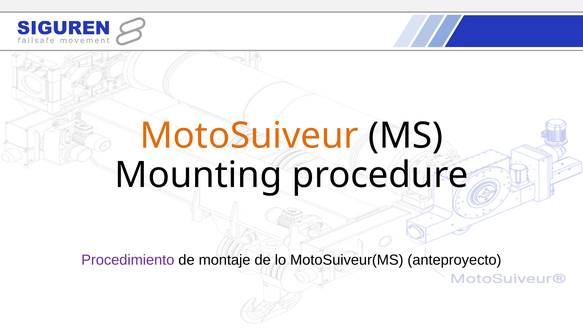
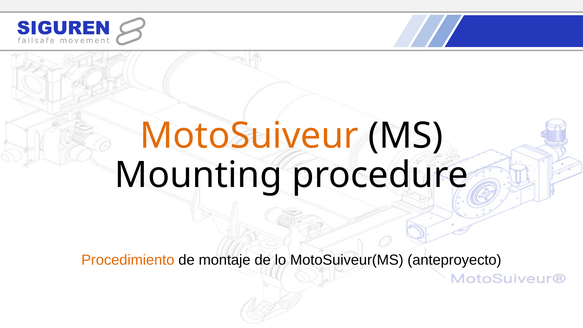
Procedimiento colour: purple -> orange (128, 260)
